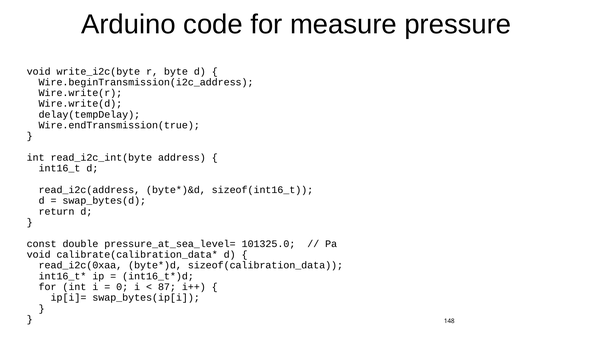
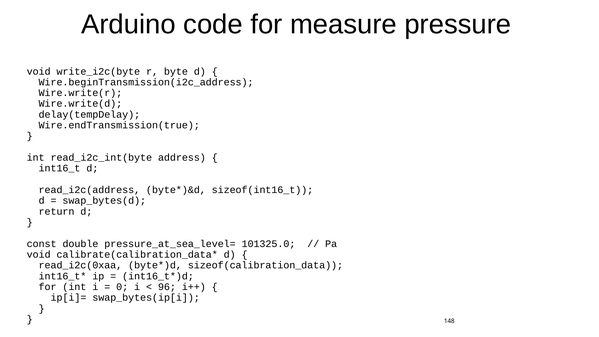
87: 87 -> 96 (167, 287)
